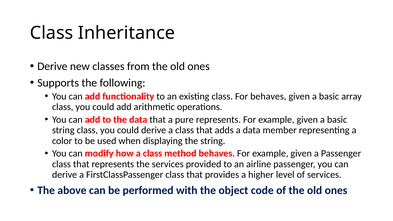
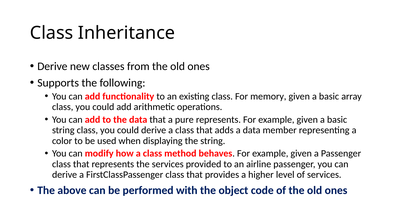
For behaves: behaves -> memory (268, 96)
